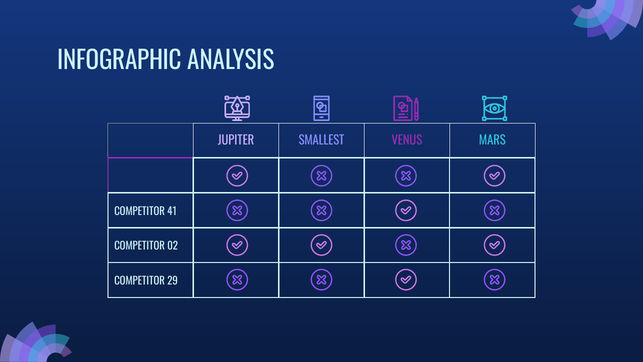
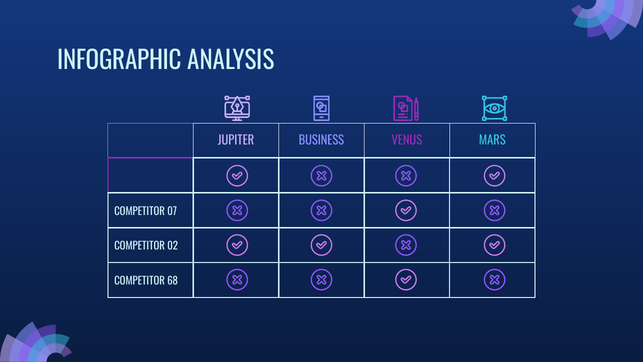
SMALLEST: SMALLEST -> BUSINESS (321, 140)
41: 41 -> 07 (172, 211)
29: 29 -> 68 (173, 281)
